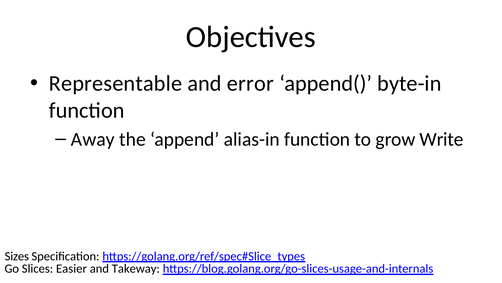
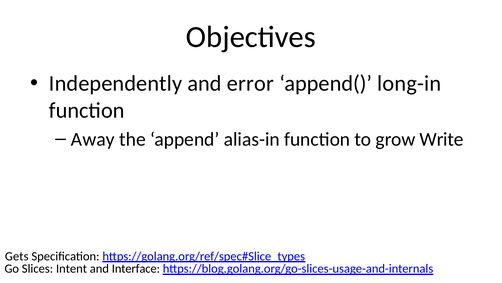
Representable: Representable -> Independently (116, 83)
byte-in: byte-in -> long-in (409, 83)
Sizes: Sizes -> Gets (17, 256)
Easier: Easier -> Intent (71, 268)
Takeway: Takeway -> Interface (136, 268)
